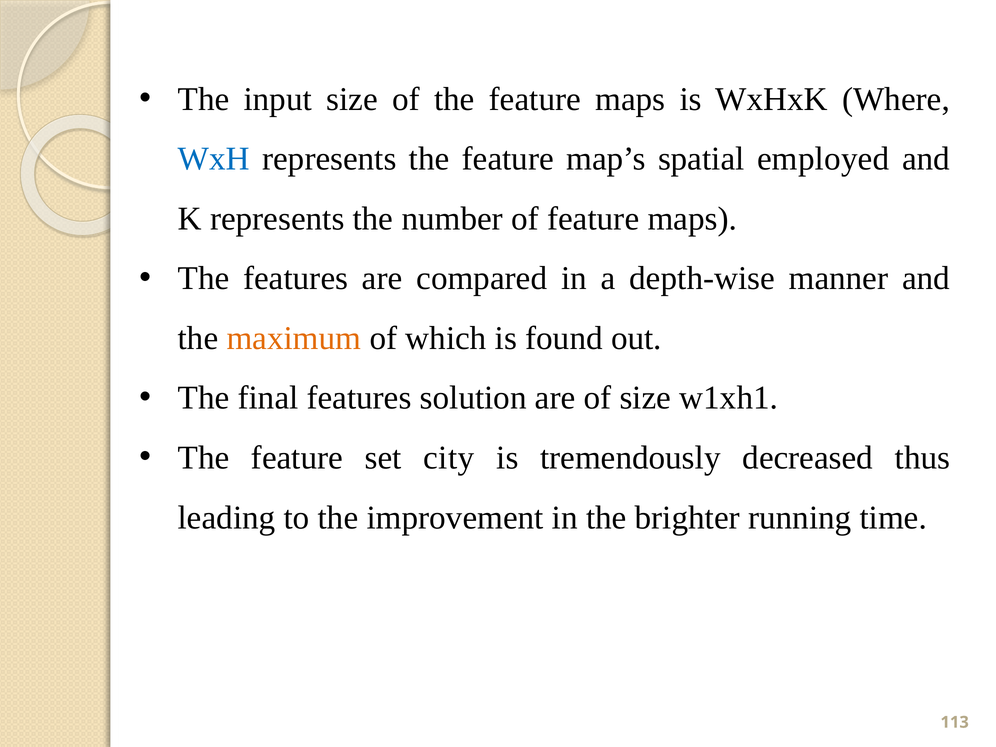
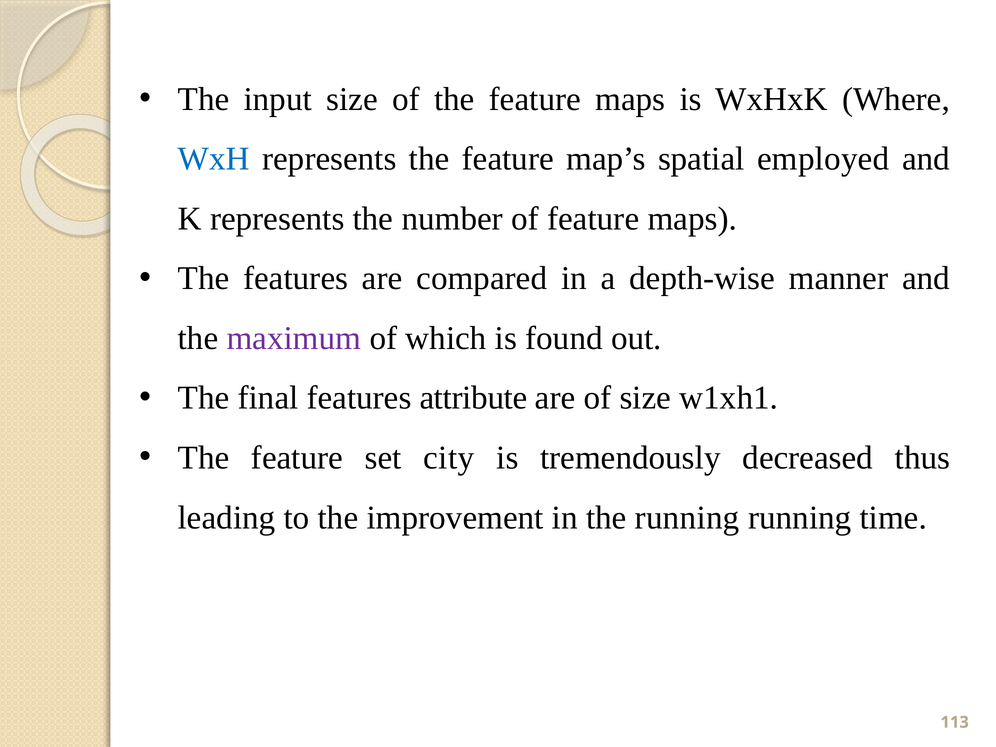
maximum colour: orange -> purple (294, 338)
solution: solution -> attribute (473, 398)
the brighter: brighter -> running (687, 518)
